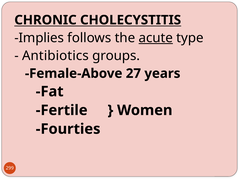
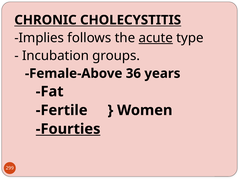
Antibiotics: Antibiotics -> Incubation (55, 56)
27: 27 -> 36 (133, 74)
Fourties underline: none -> present (68, 129)
